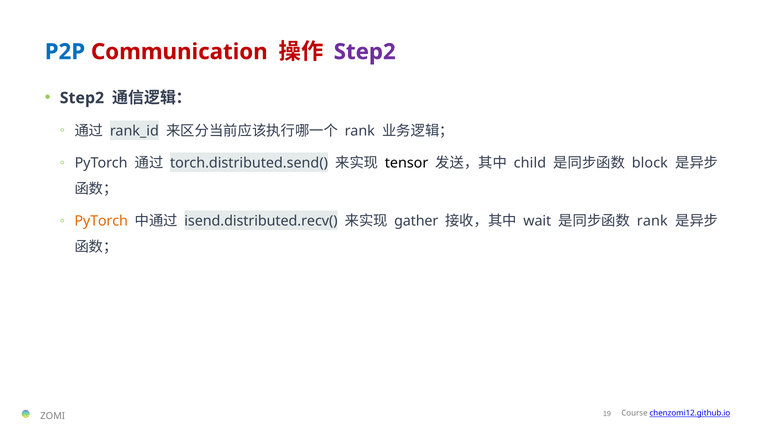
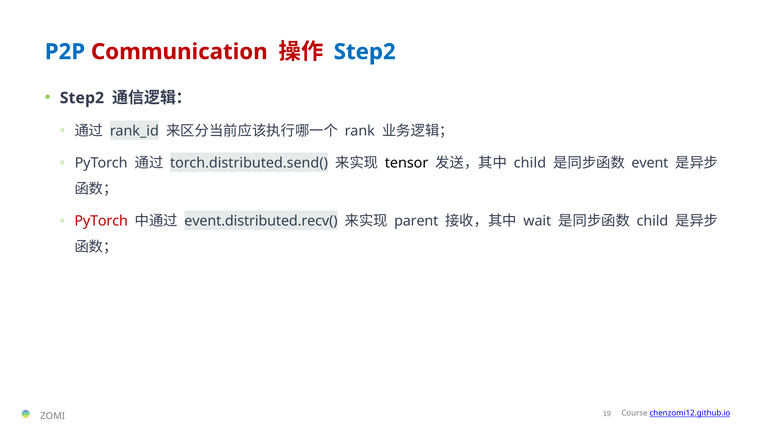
Step2 colour: purple -> blue (365, 52)
block: block -> event (650, 163)
PyTorch colour: orange -> red (101, 221)
isend.distributed.recv(: isend.distributed.recv( -> event.distributed.recv( (261, 221)
gather: gather -> parent (416, 221)
rank: rank -> child (652, 221)
